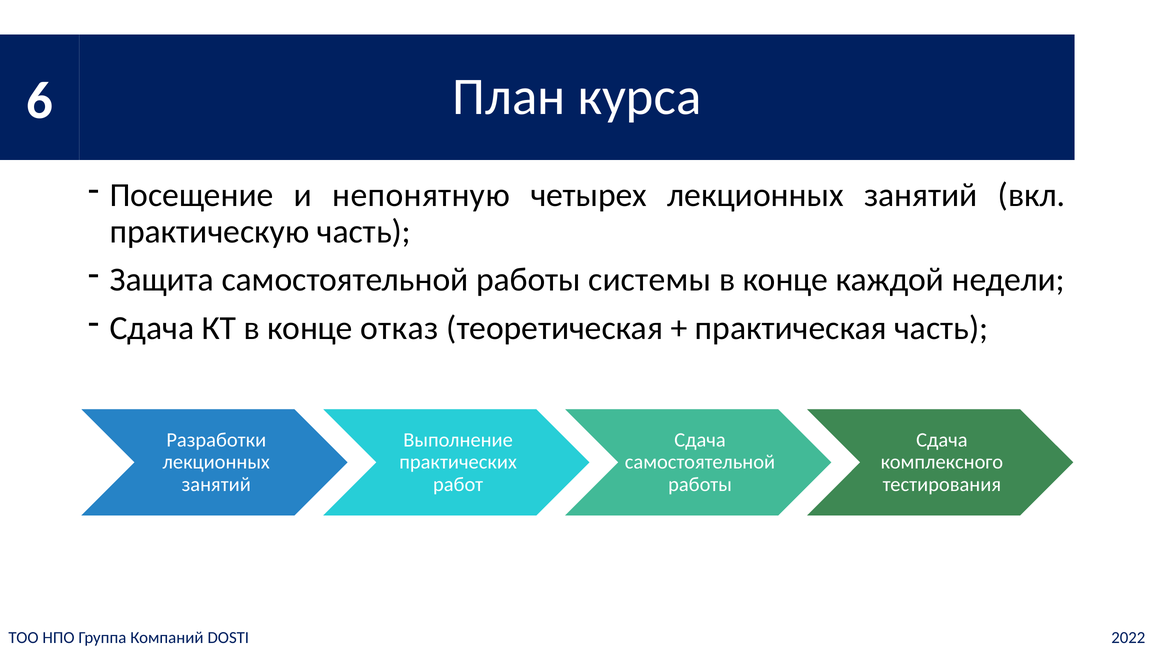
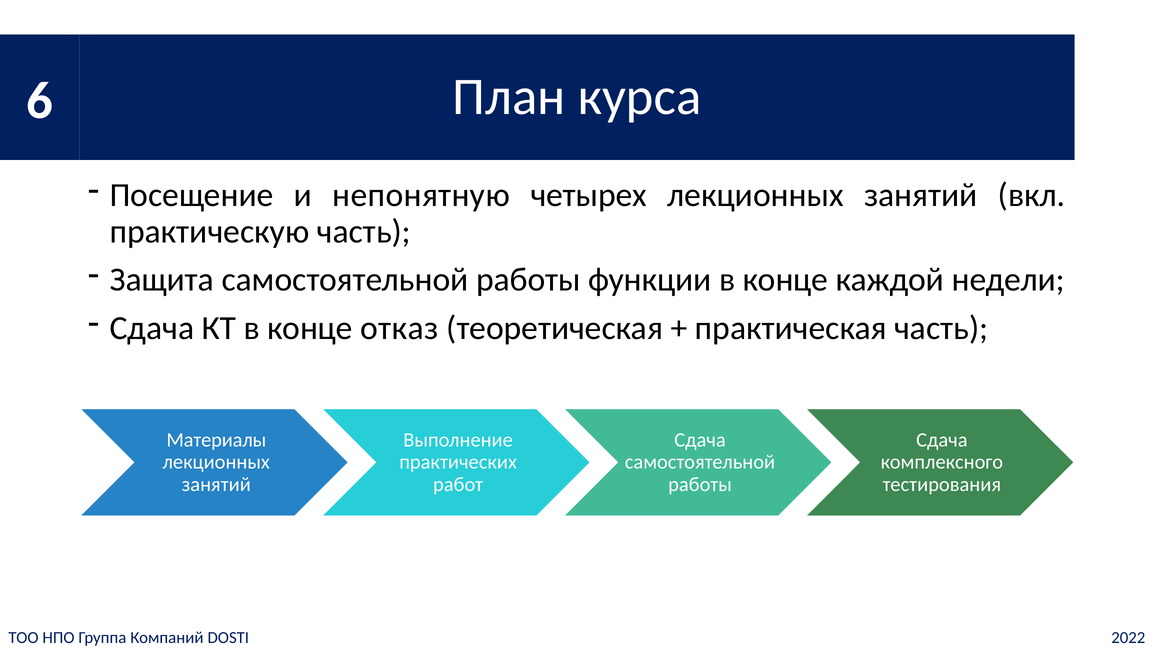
системы: системы -> функции (650, 280)
Разработки: Разработки -> Материалы (216, 440)
